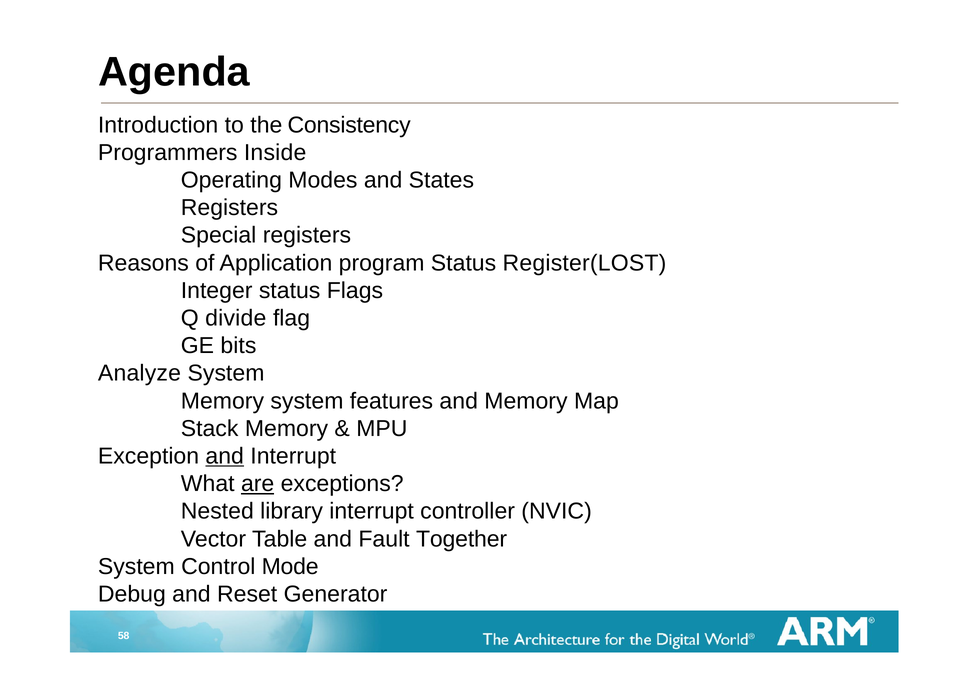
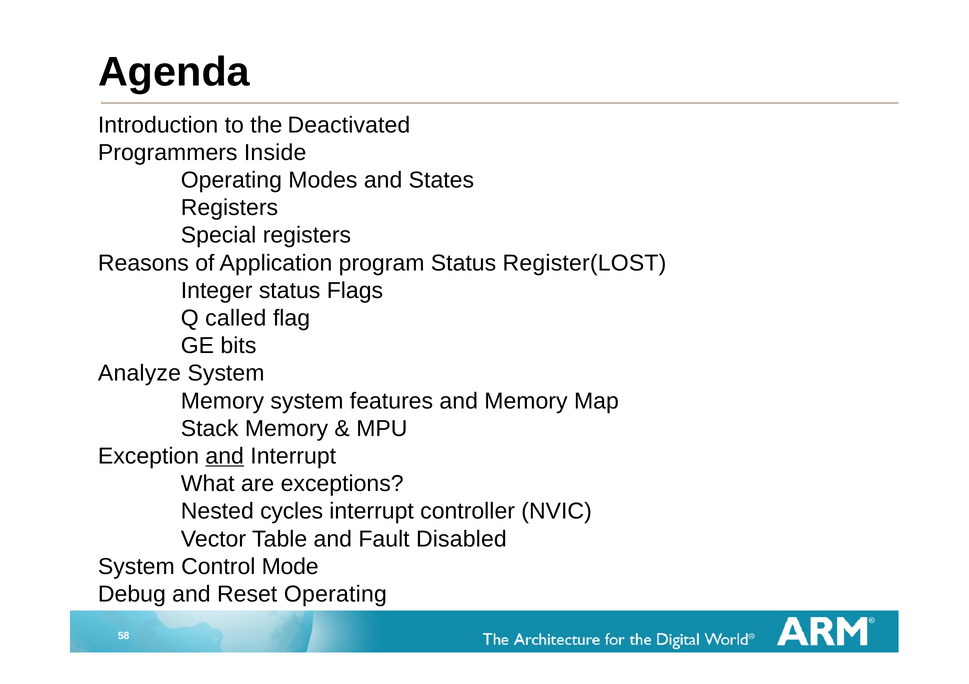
Consistency: Consistency -> Deactivated (349, 125)
divide: divide -> called (236, 318)
are underline: present -> none (258, 484)
library: library -> cycles (292, 512)
Together: Together -> Disabled (461, 540)
Reset Generator: Generator -> Operating (335, 595)
